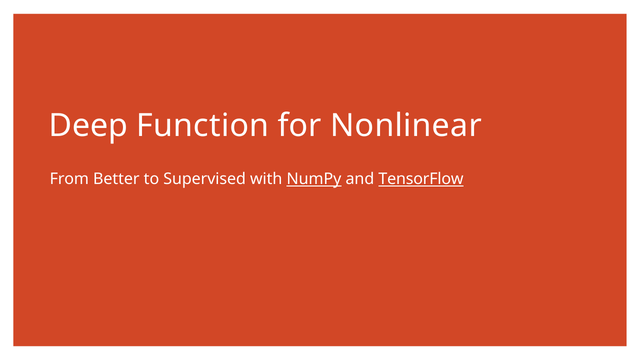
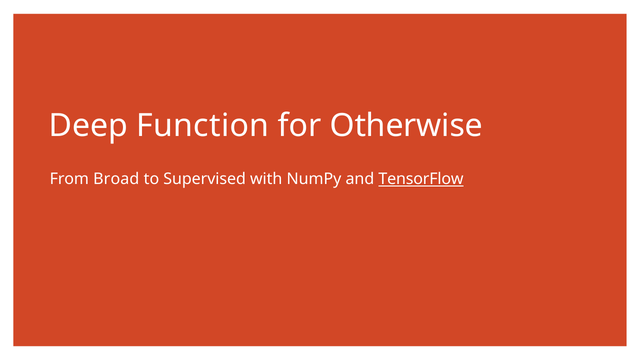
Nonlinear: Nonlinear -> Otherwise (406, 126)
Better: Better -> Broad (116, 179)
NumPy underline: present -> none (314, 179)
